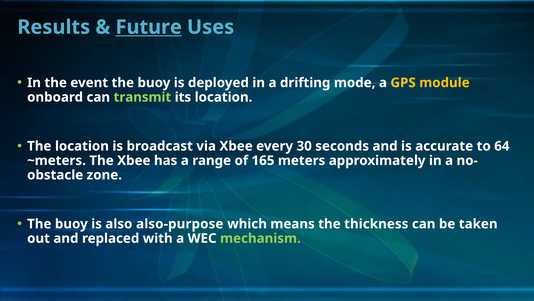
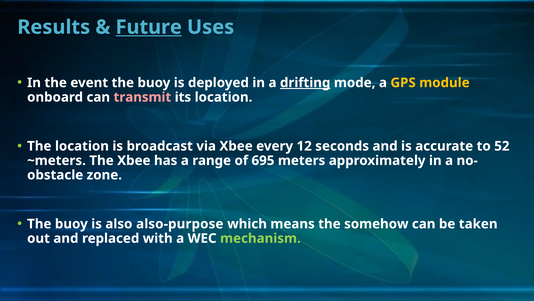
drifting underline: none -> present (305, 83)
transmit colour: light green -> pink (142, 97)
30: 30 -> 12 (304, 146)
64: 64 -> 52 (502, 146)
165: 165 -> 695 (263, 160)
thickness: thickness -> somehow (376, 224)
